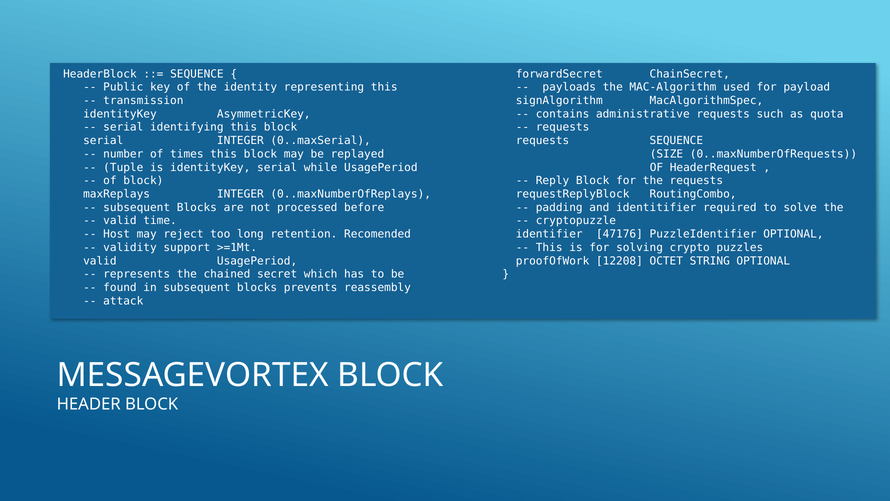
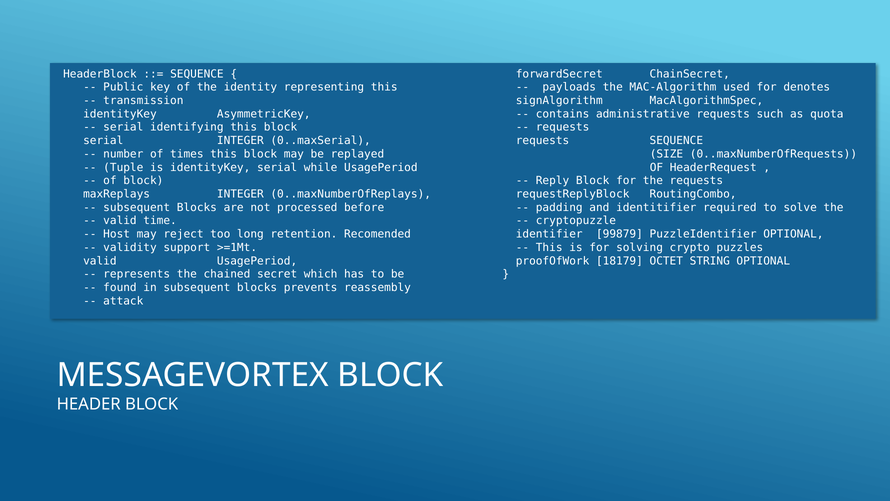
payload: payload -> denotes (807, 87)
47176: 47176 -> 99879 (619, 234)
12208: 12208 -> 18179 (619, 261)
